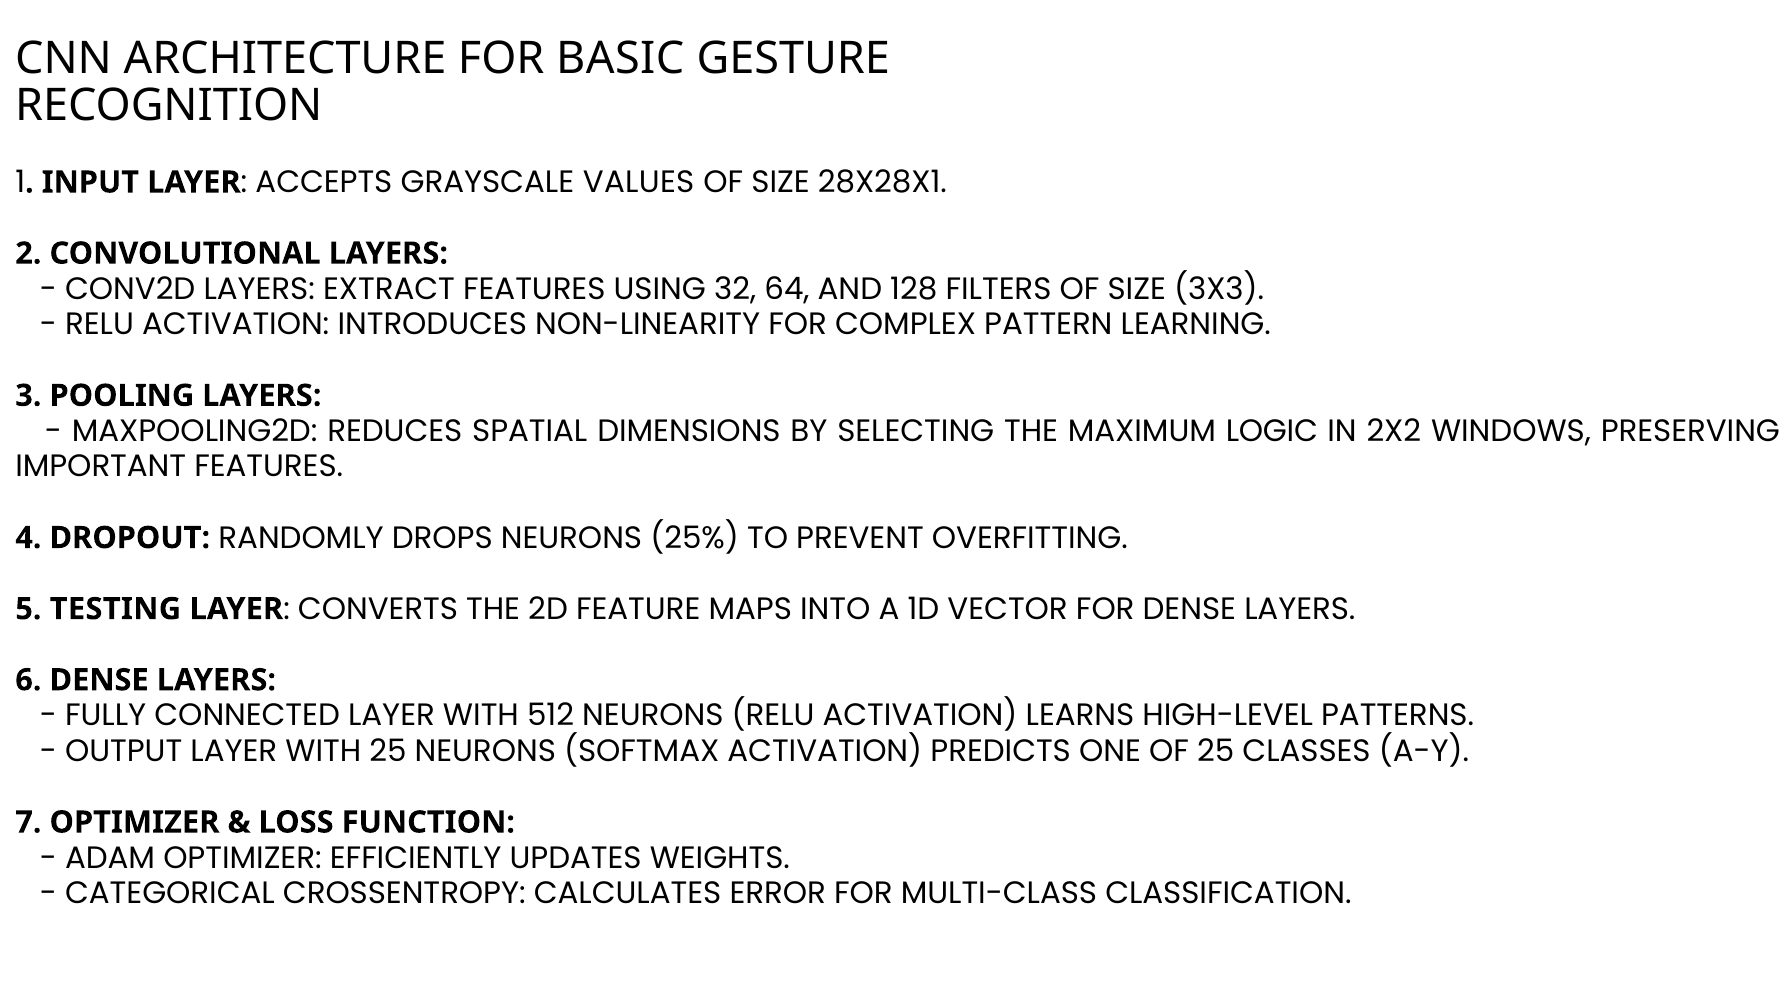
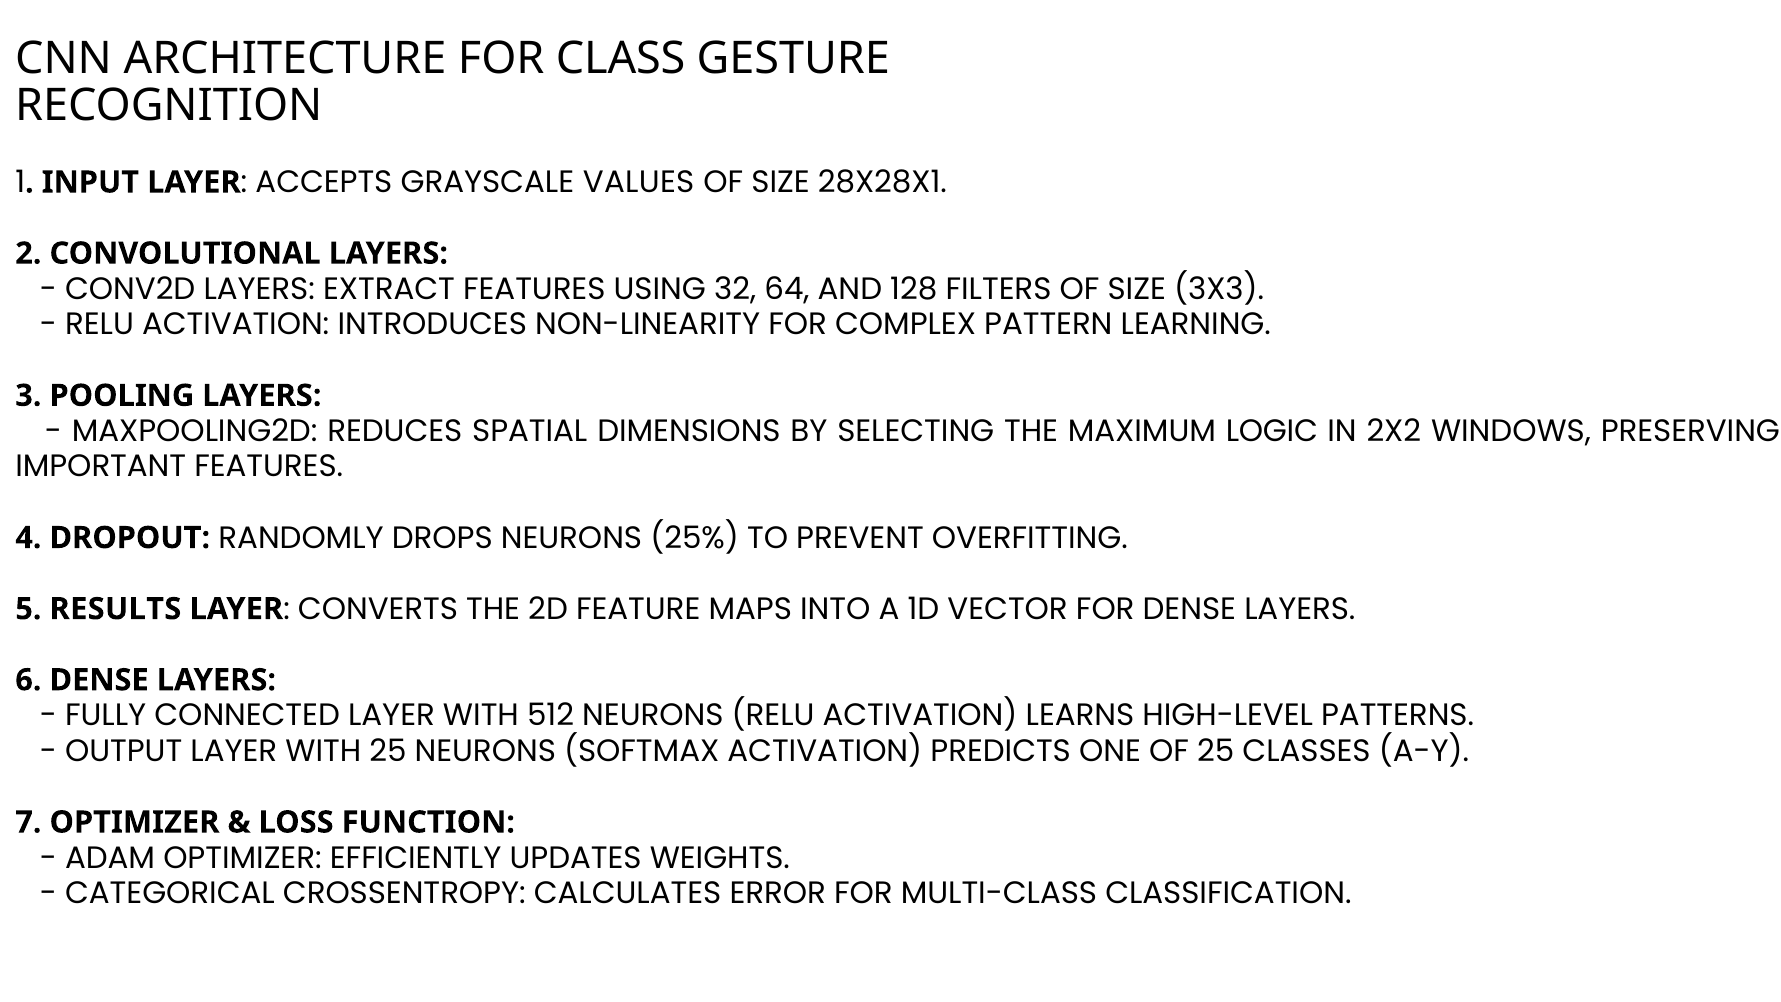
BASIC: BASIC -> CLASS (621, 58)
TESTING: TESTING -> RESULTS (115, 609)
